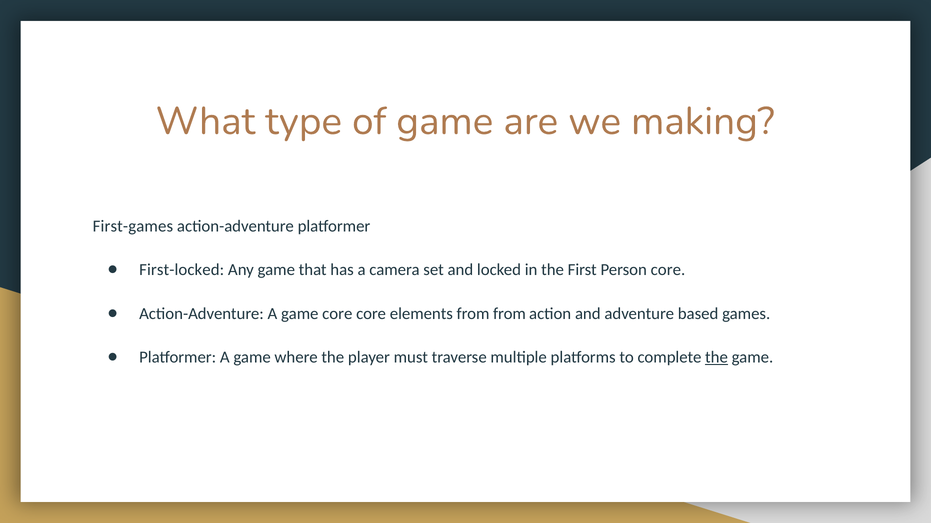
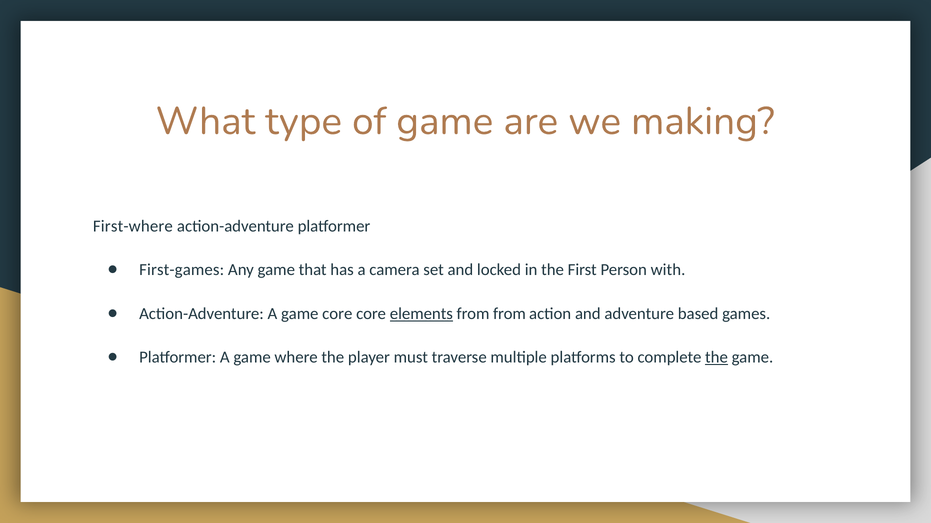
First-games: First-games -> First-where (133, 226)
First-locked: First-locked -> First-games (182, 270)
Person core: core -> with (668, 270)
elements underline: none -> present (421, 314)
